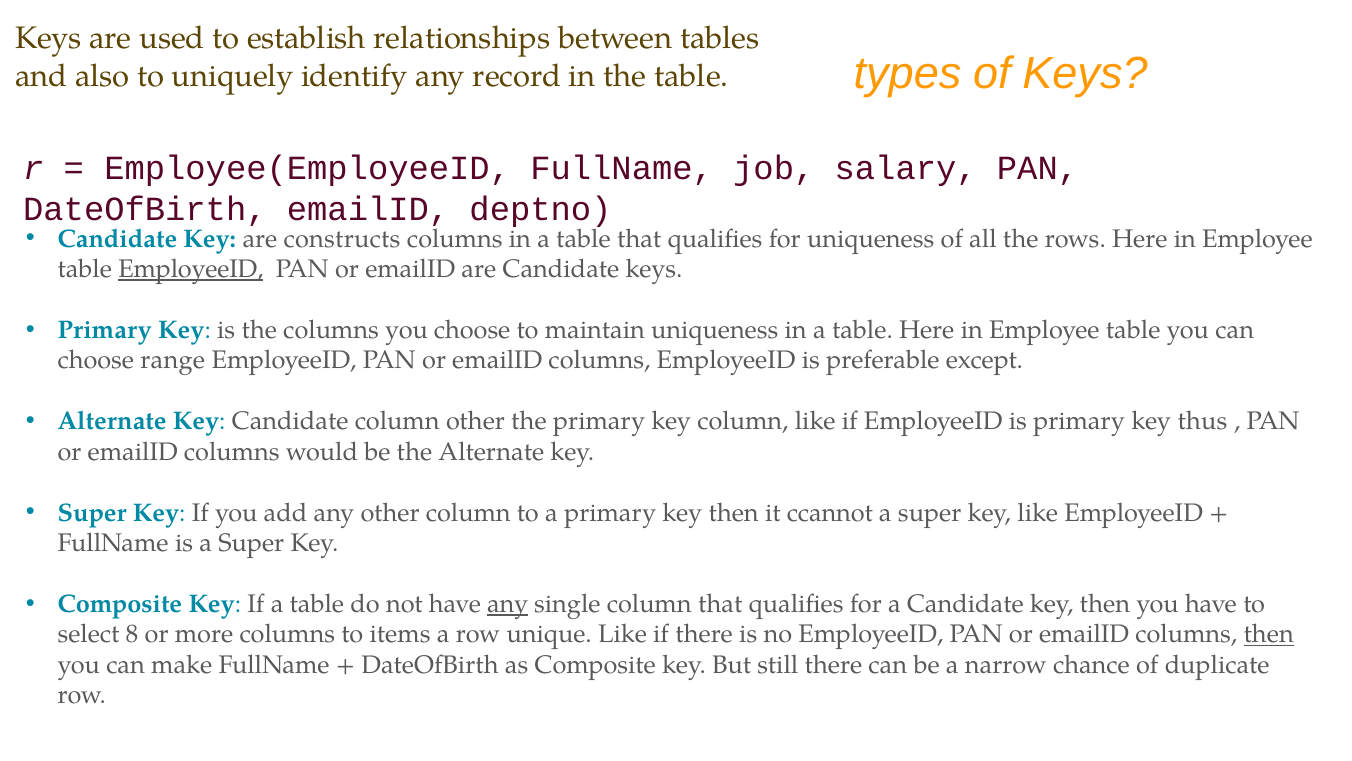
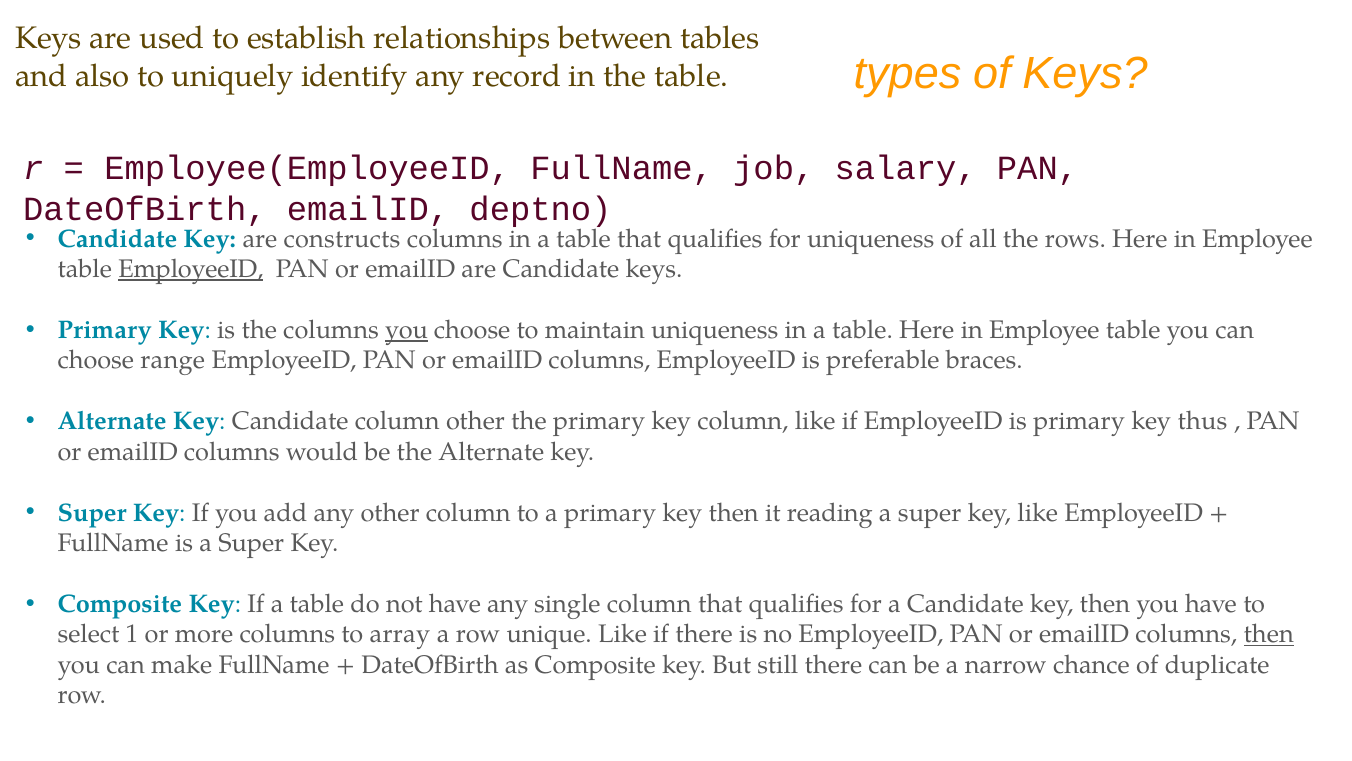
you underline: none -> present (406, 330)
except: except -> braces (984, 360)
ccannot: ccannot -> reading (830, 512)
any underline: present -> none (508, 604)
8: 8 -> 1 (132, 634)
items: items -> array (400, 634)
